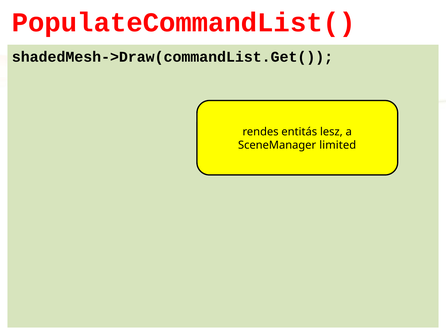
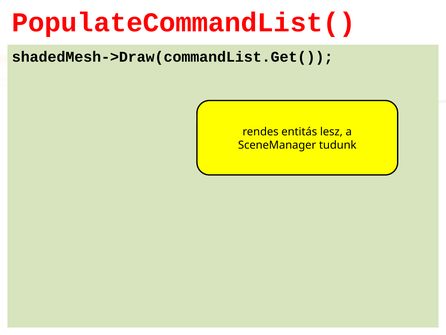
limited: limited -> tudunk (338, 145)
